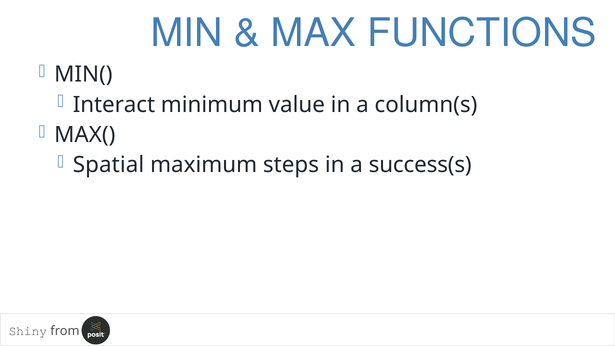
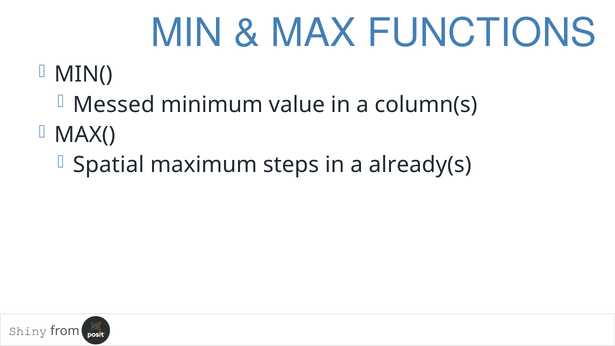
Interact: Interact -> Messed (114, 105)
success(s: success(s -> already(s (420, 165)
